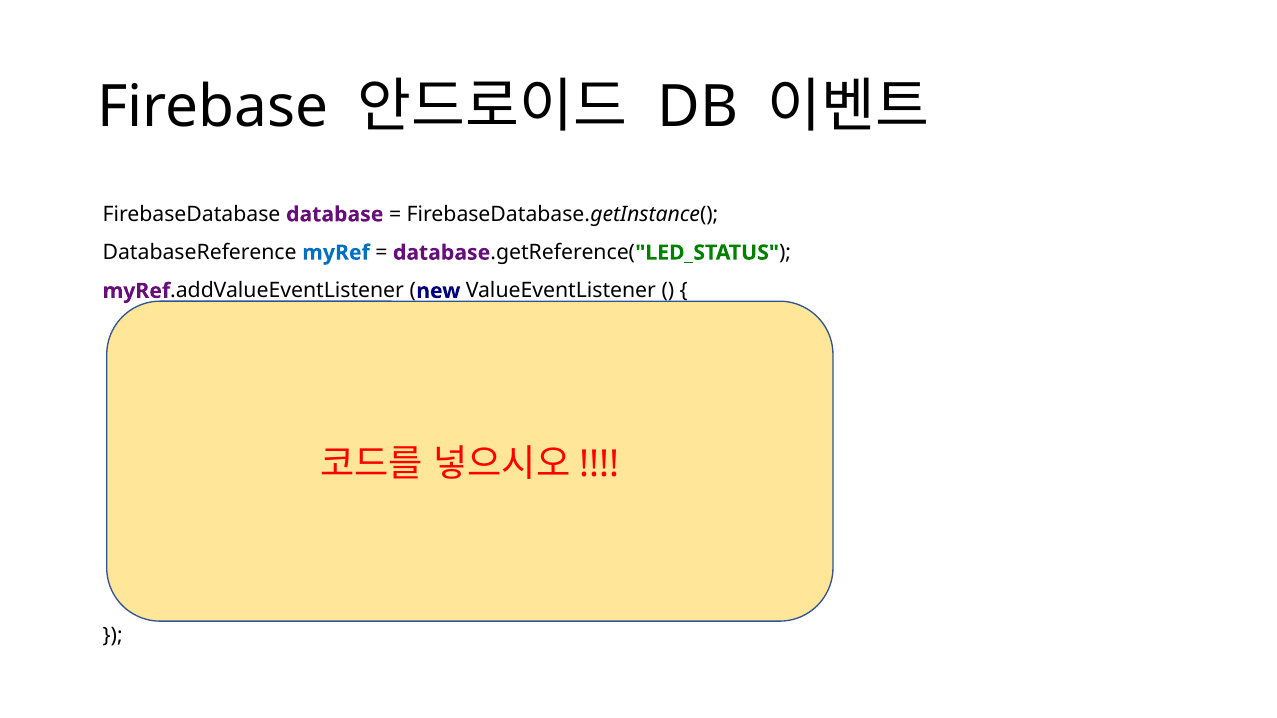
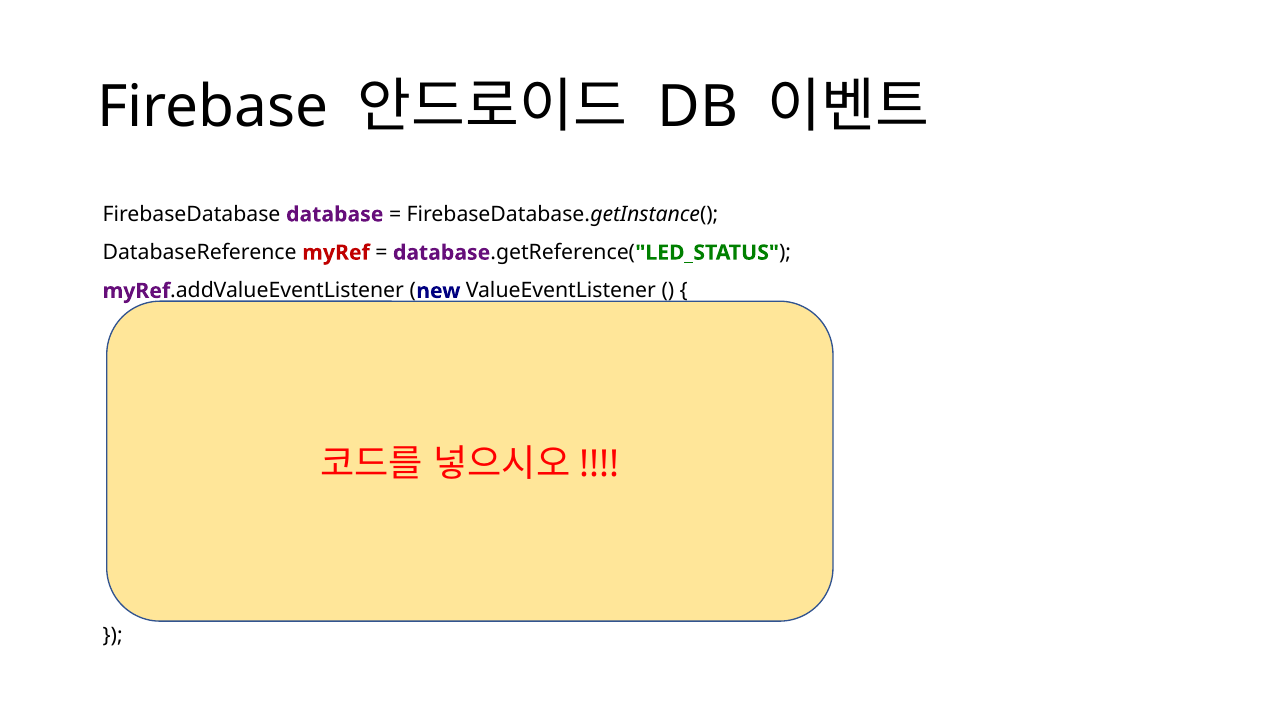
myRef colour: blue -> red (336, 253)
